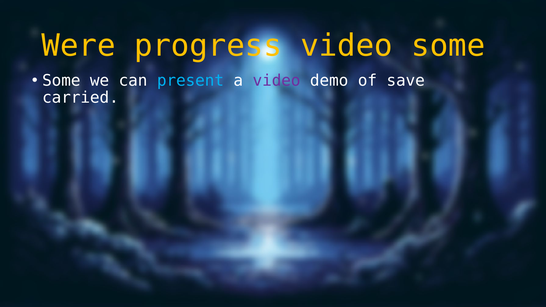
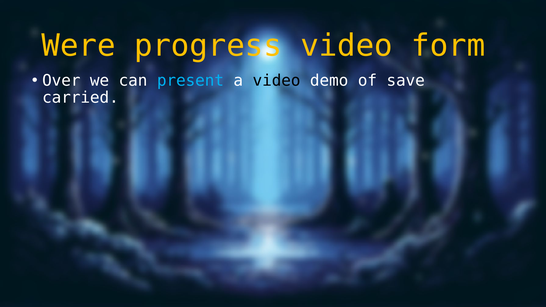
video some: some -> form (448, 46)
Some: Some -> Over (61, 81)
video colour: purple -> black (277, 81)
